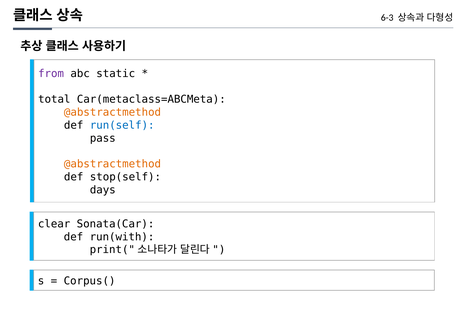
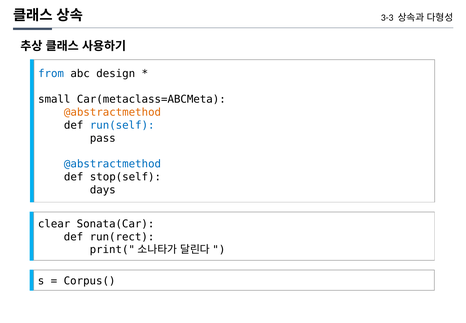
6-3: 6-3 -> 3-3 (387, 18)
from colour: purple -> blue (51, 73)
static: static -> design (116, 73)
total: total -> small (54, 99)
@abstractmethod colour: orange -> blue (113, 164)
run(with: run(with -> run(rect (122, 237)
